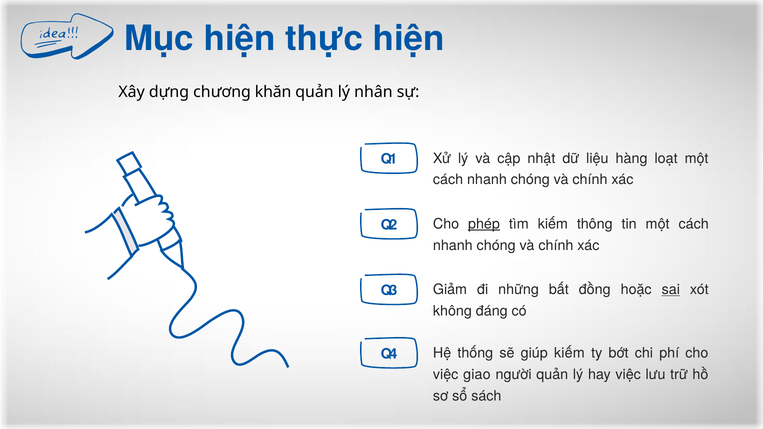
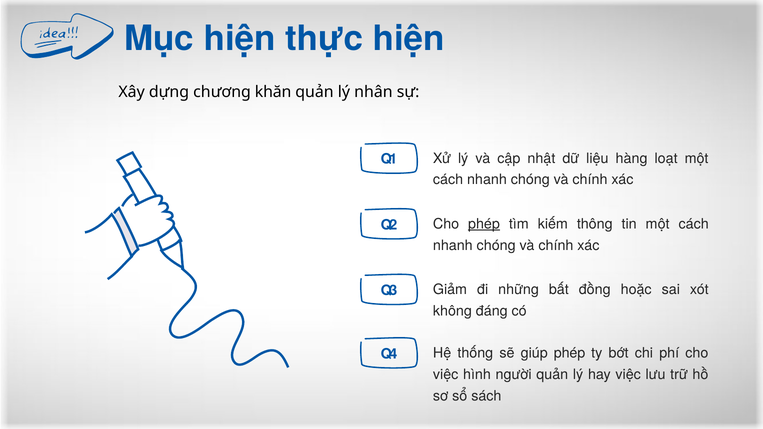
sai underline: present -> none (671, 290)
giúp kiếm: kiếm -> phép (570, 353)
giao: giao -> hình (477, 375)
